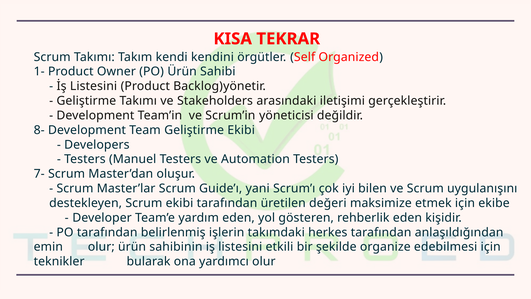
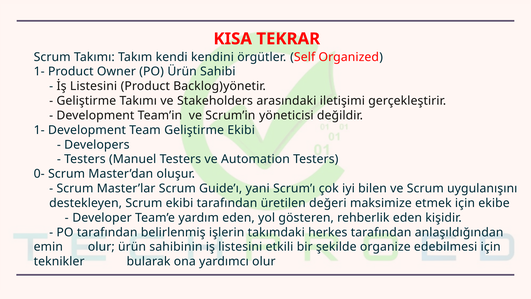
8-: 8- -> 1- (39, 130)
7-: 7- -> 0- (39, 174)
